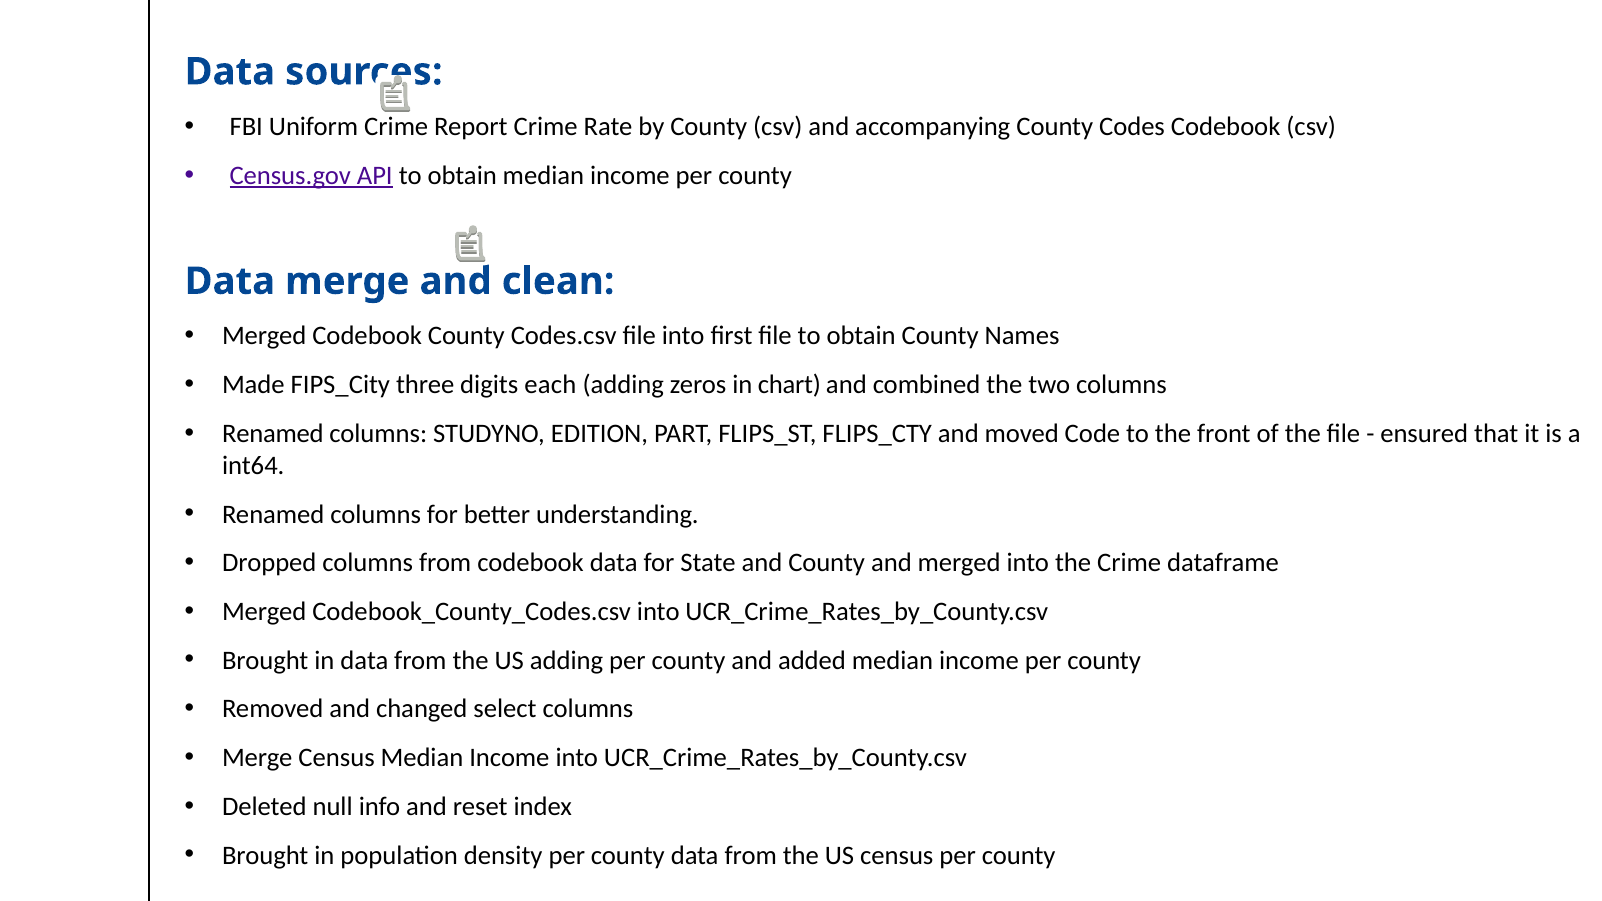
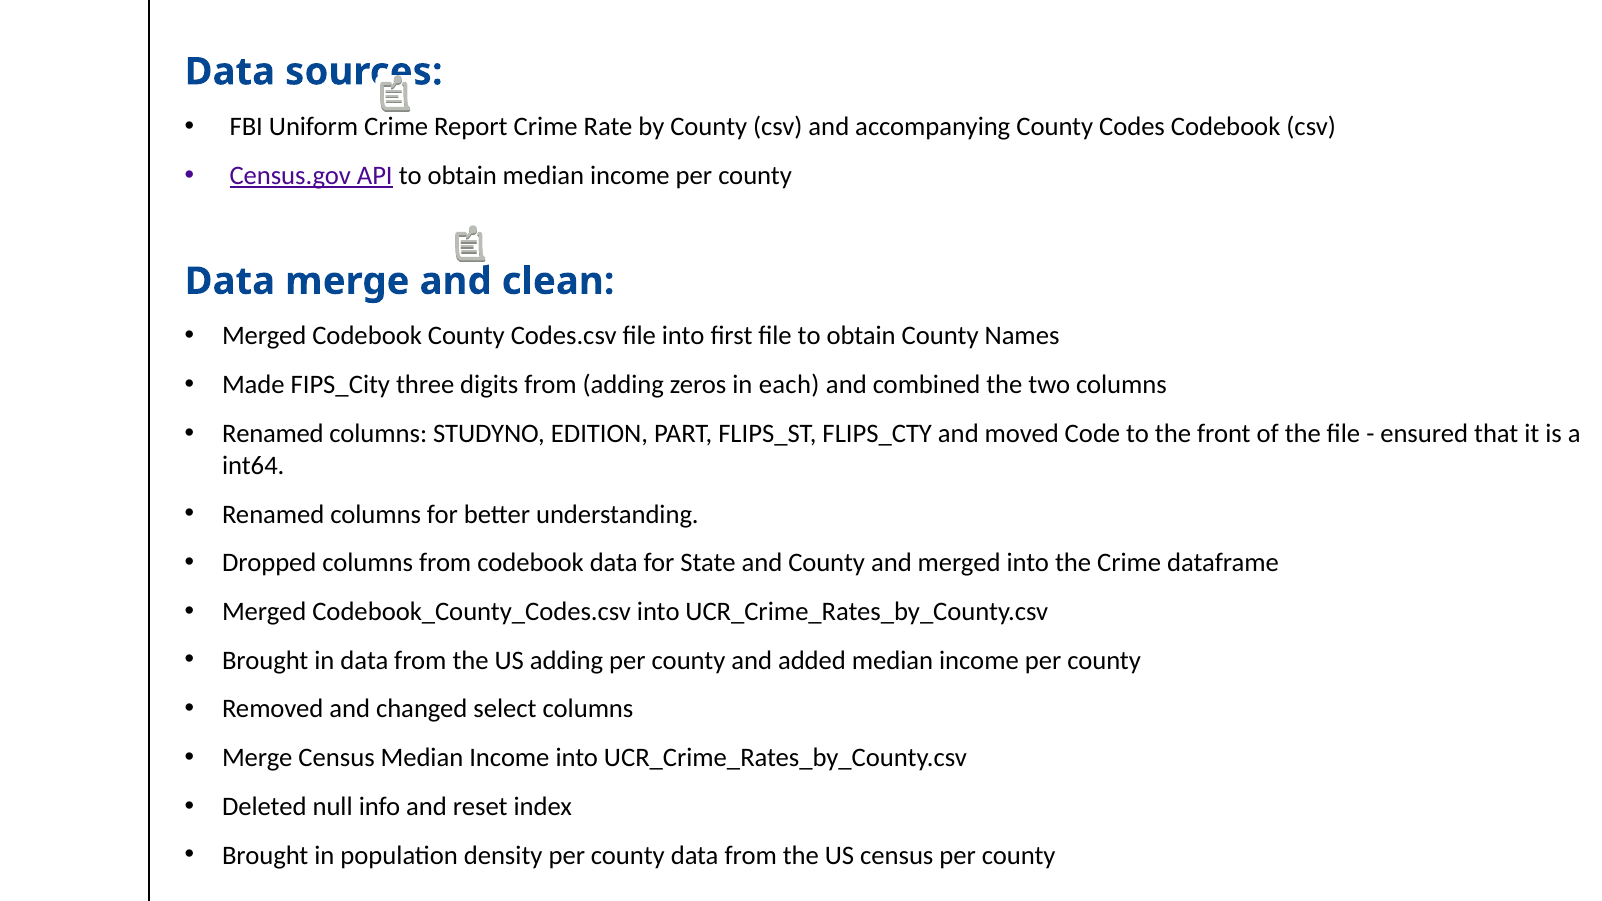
digits each: each -> from (551, 385)
chart: chart -> each (789, 385)
